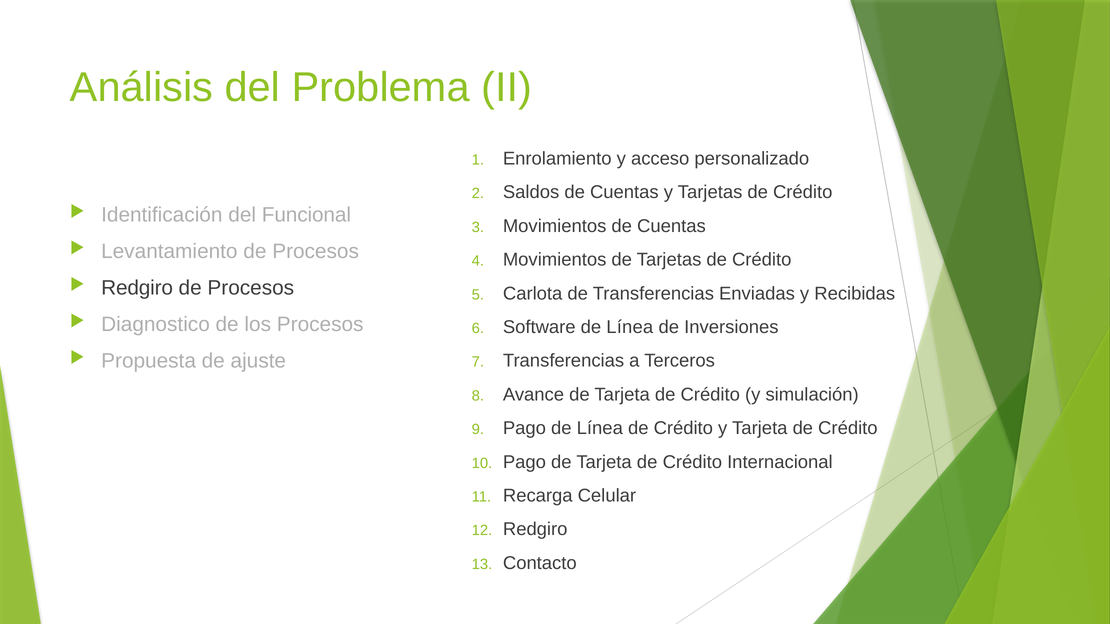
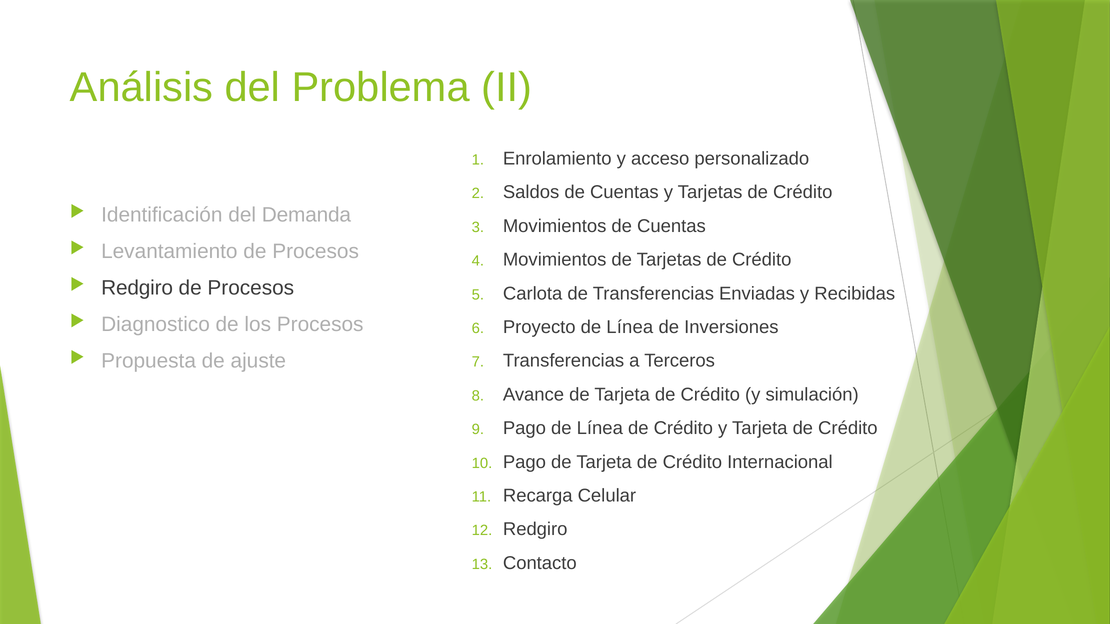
Funcional: Funcional -> Demanda (306, 215)
Software: Software -> Proyecto (539, 327)
